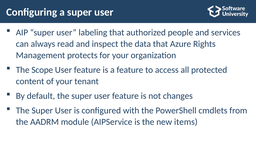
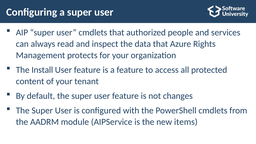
user labeling: labeling -> cmdlets (93, 32)
Scope: Scope -> Install (42, 70)
